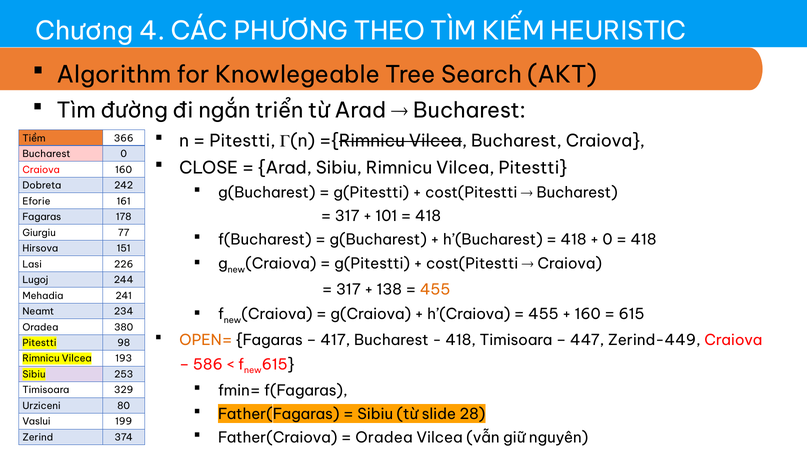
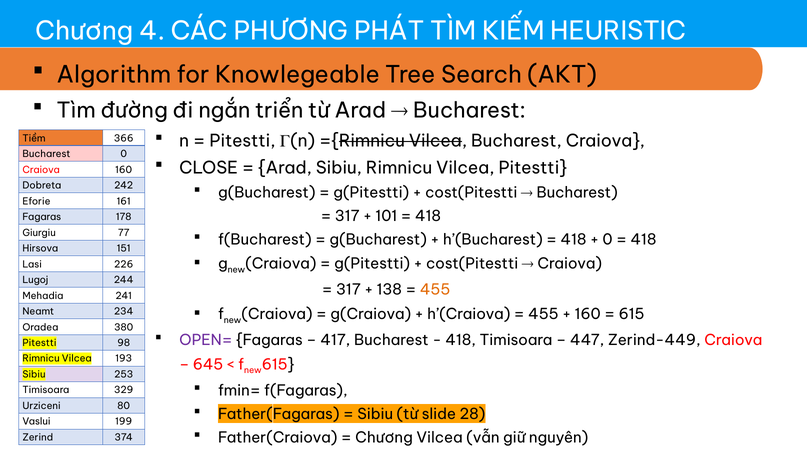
THEO: THEO -> PHÁT (389, 31)
OPEN= colour: orange -> purple (206, 340)
586: 586 -> 645 (208, 365)
Oradea: Oradea -> Chương (384, 438)
